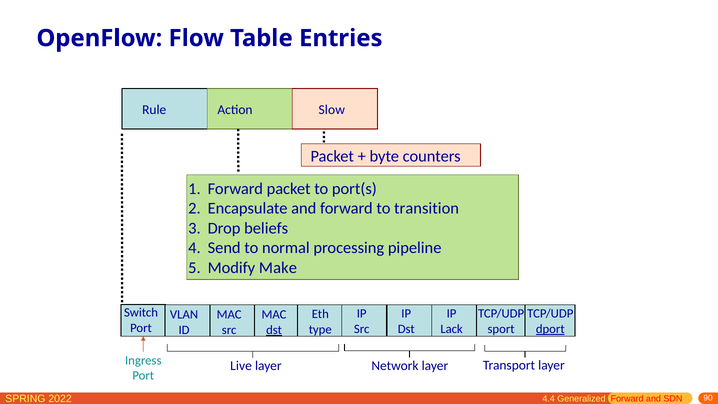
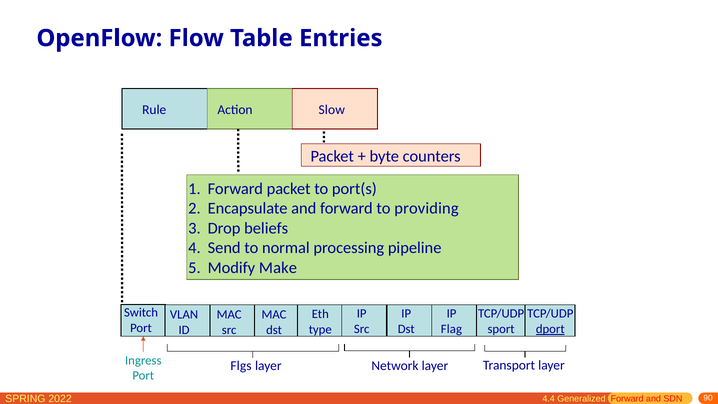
transition: transition -> providing (426, 208)
Lack: Lack -> Flag (451, 329)
dst underline: present -> none (274, 330)
Live: Live -> Flgs (241, 366)
